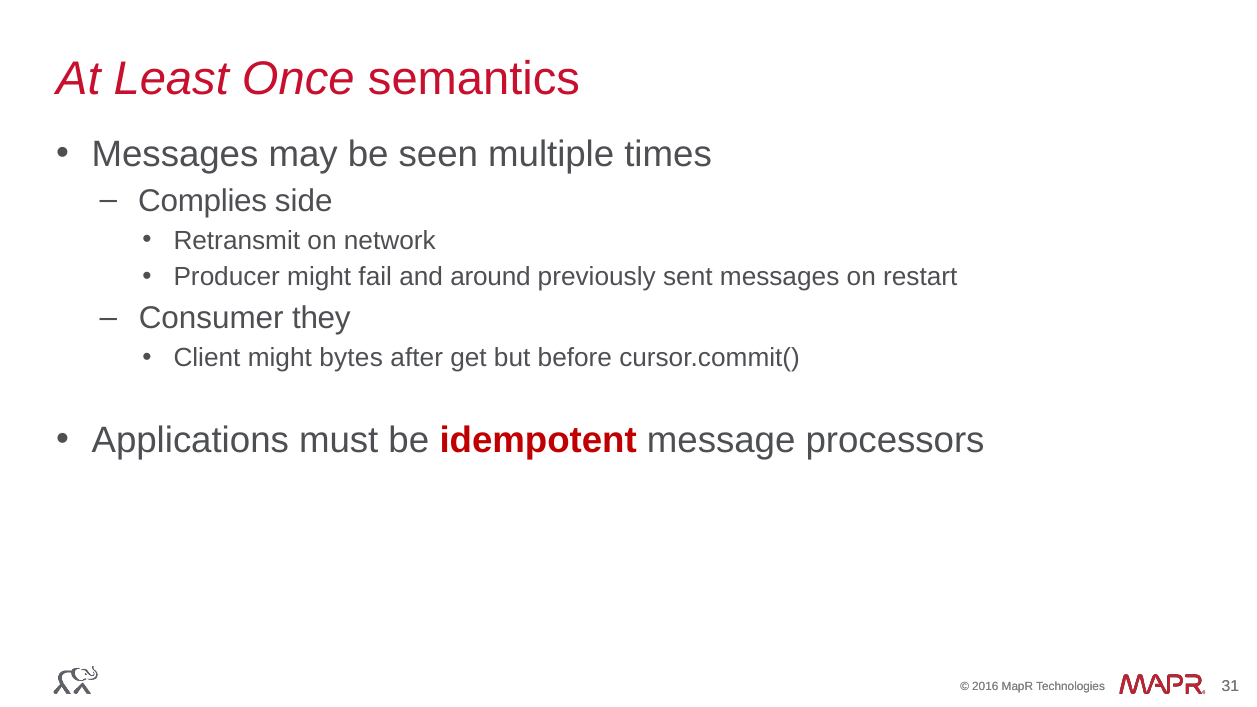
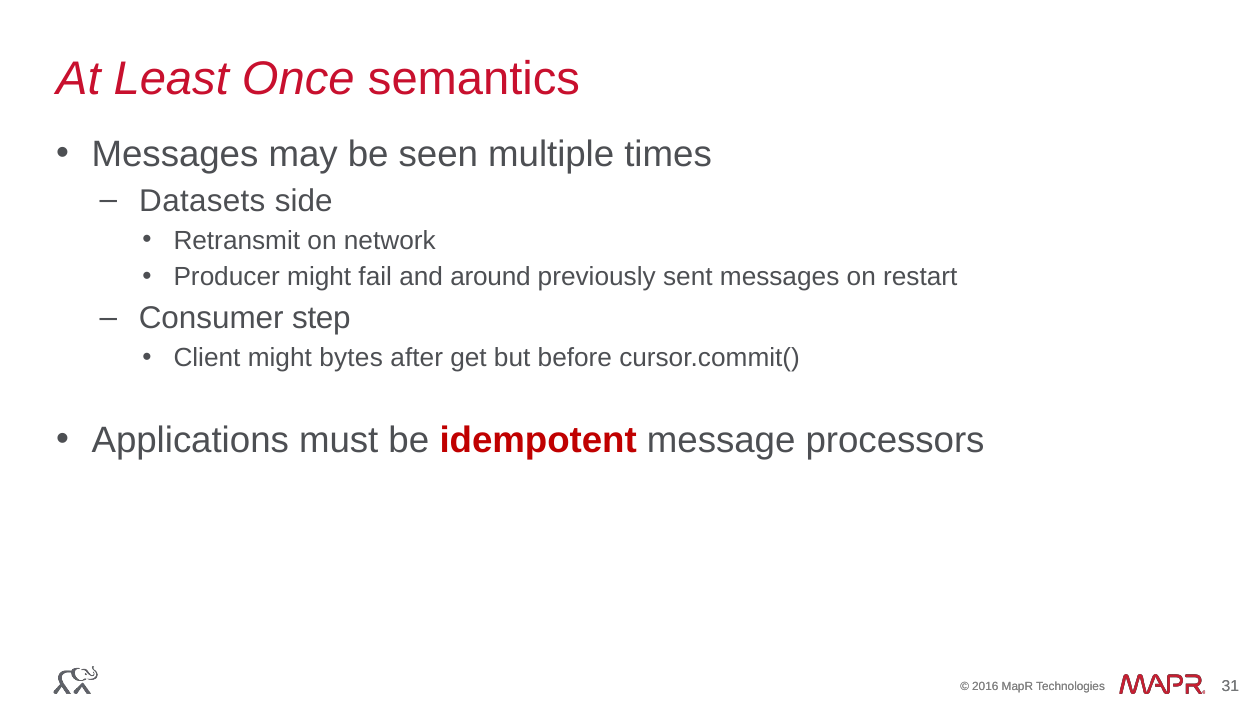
Complies: Complies -> Datasets (202, 201)
they: they -> step (321, 319)
